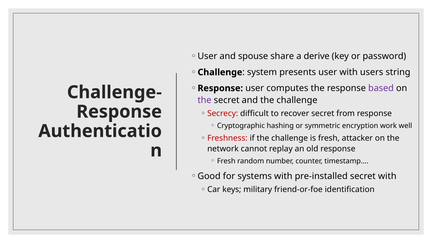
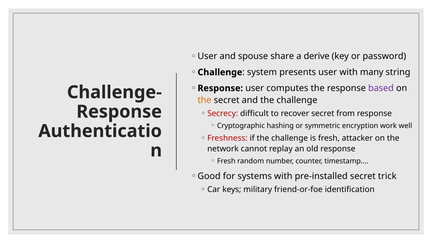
users: users -> many (372, 72)
the colour: purple -> orange (205, 100)
secret with: with -> trick (387, 176)
